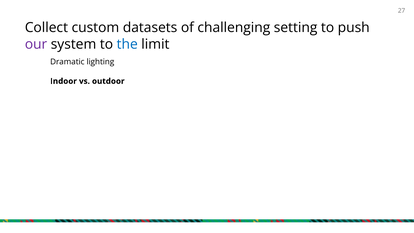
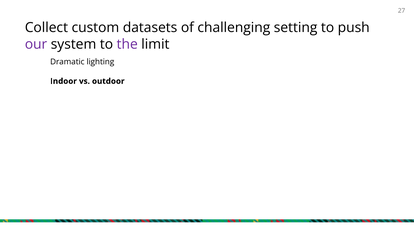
the colour: blue -> purple (127, 44)
